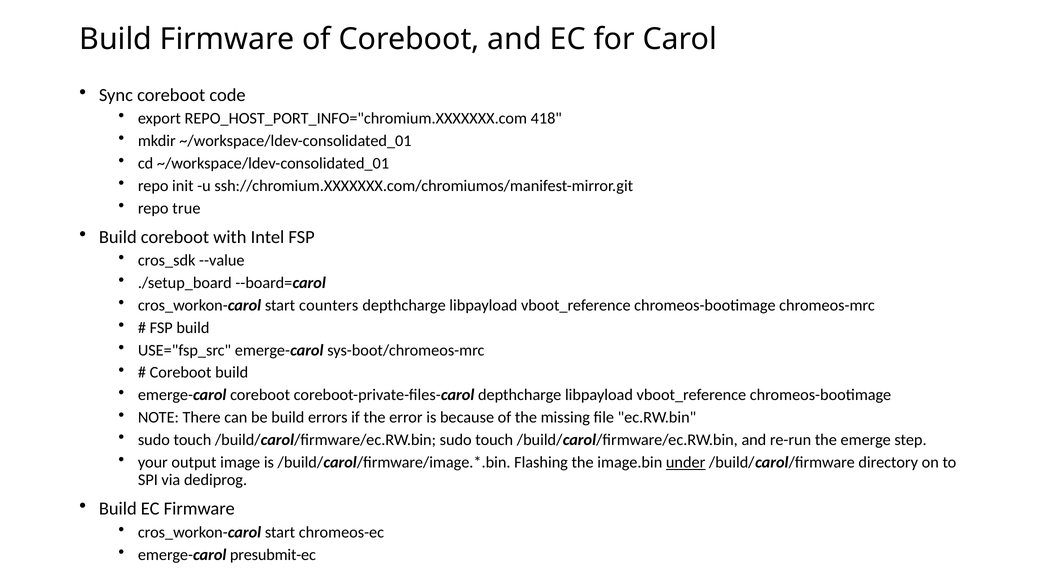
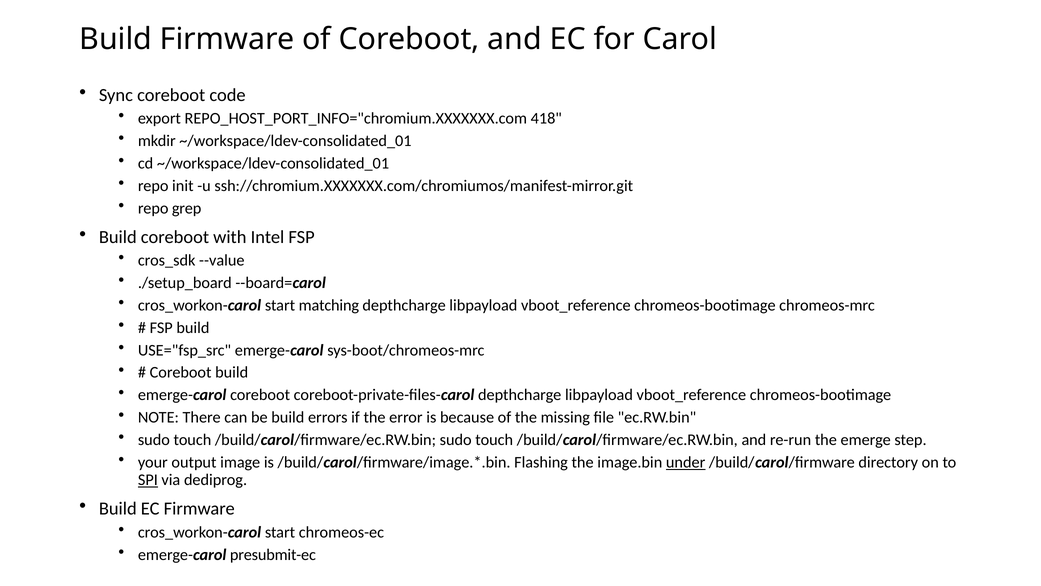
true: true -> grep (187, 208)
counters: counters -> matching (329, 305)
SPI underline: none -> present (148, 480)
